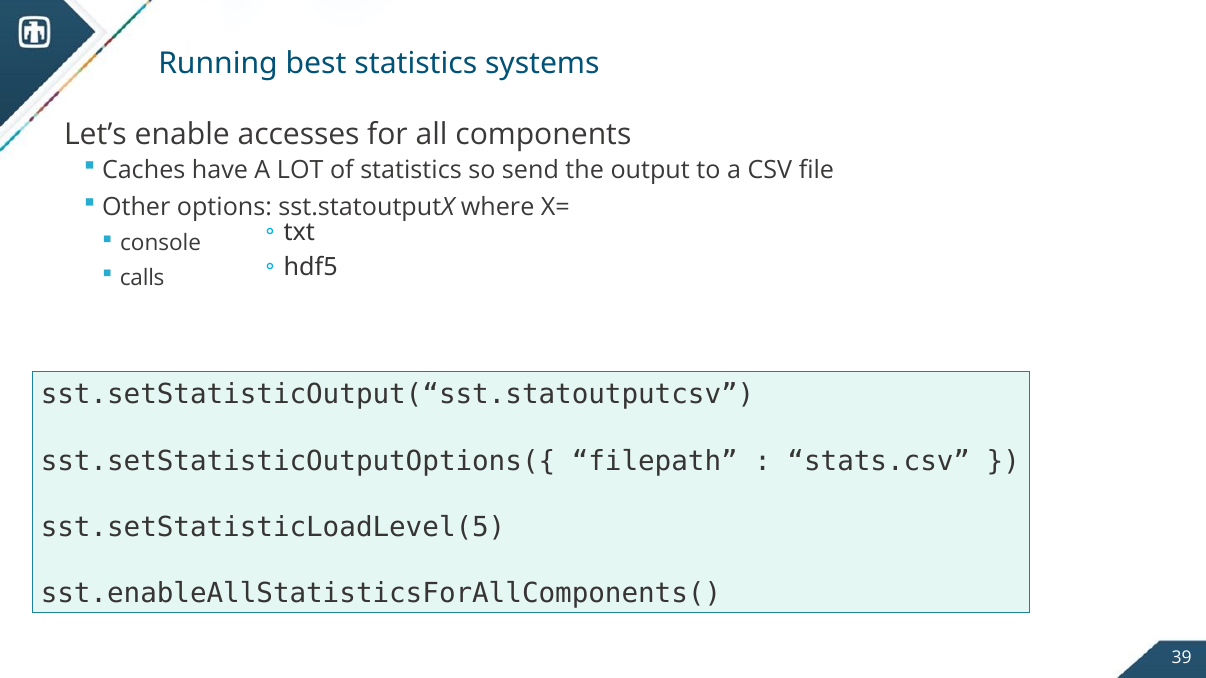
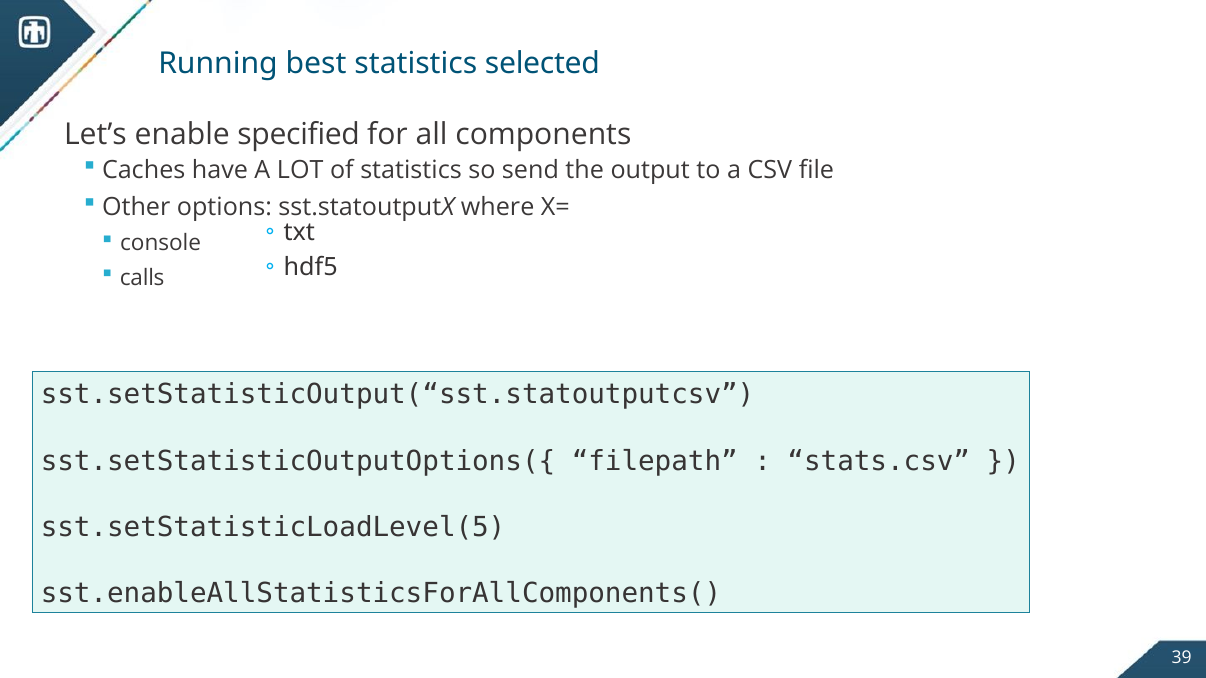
systems: systems -> selected (542, 64)
accesses: accesses -> specified (299, 135)
